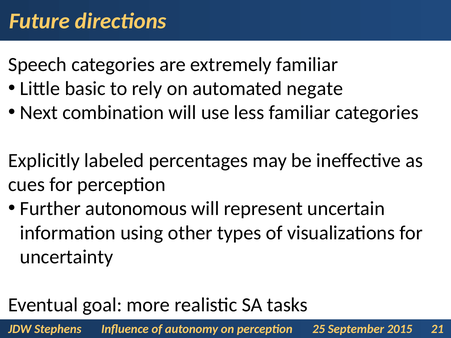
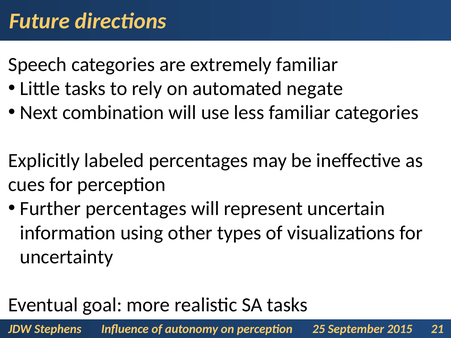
Little basic: basic -> tasks (85, 89)
Further autonomous: autonomous -> percentages (136, 209)
